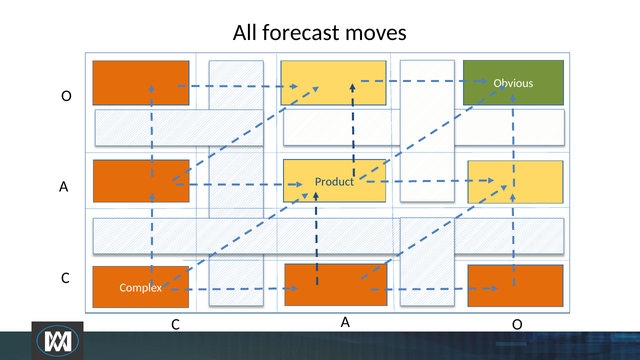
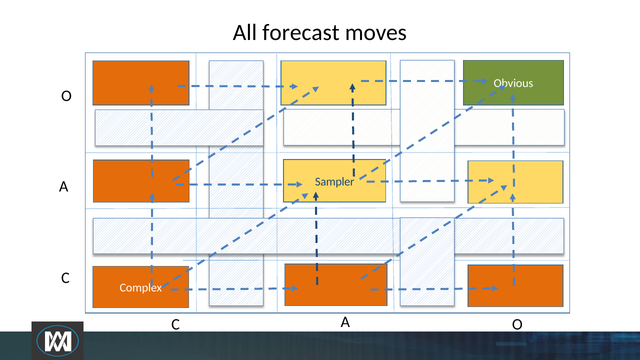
Product: Product -> Sampler (335, 182)
